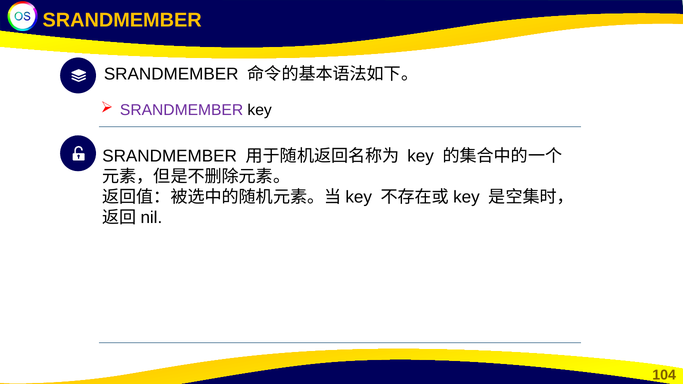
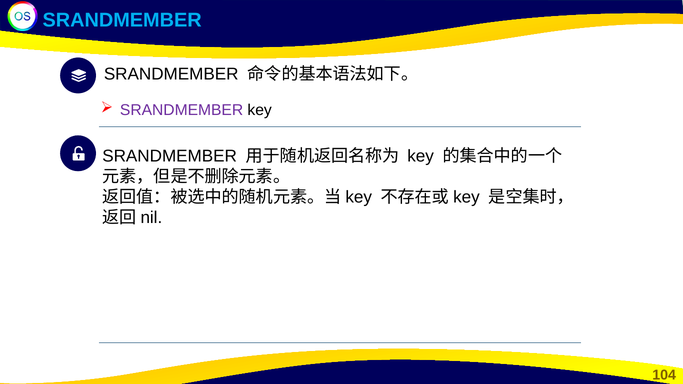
SRANDMEMBER colour: yellow -> light blue (122, 20)
